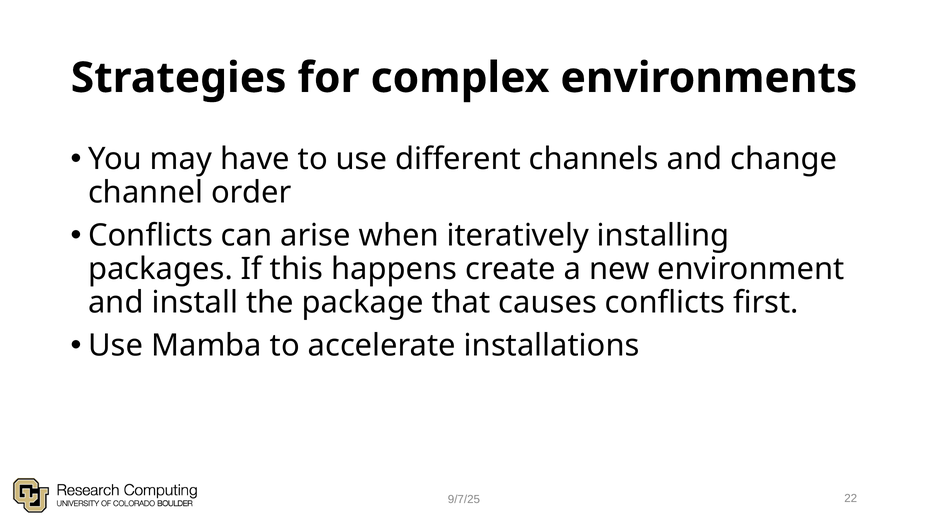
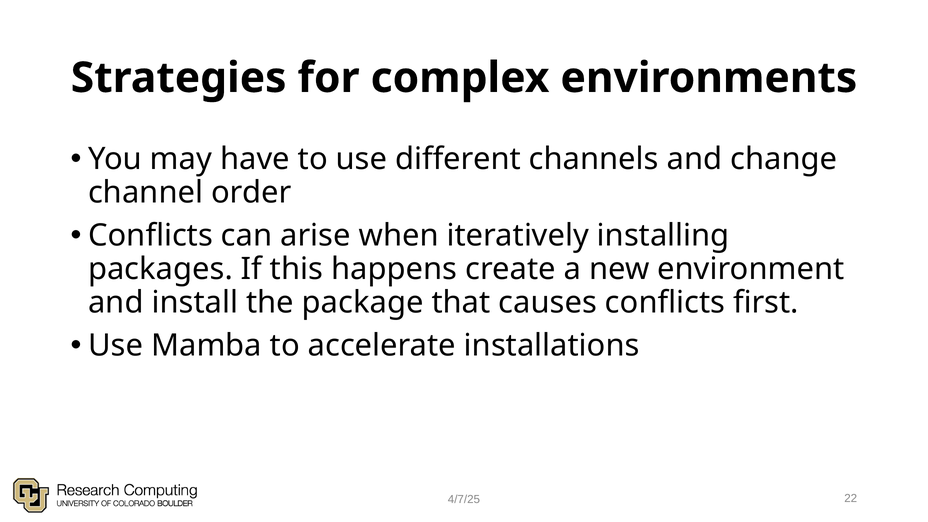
9/7/25: 9/7/25 -> 4/7/25 (464, 500)
